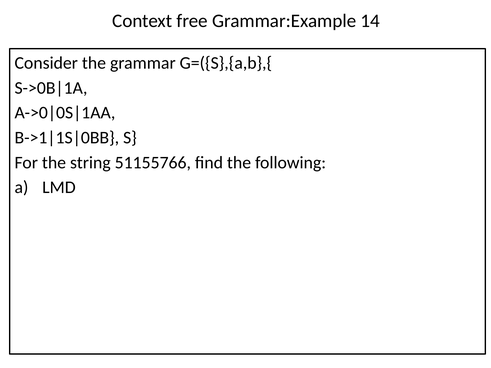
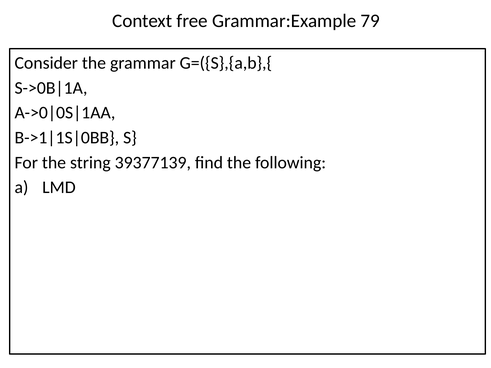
14: 14 -> 79 (370, 21)
51155766: 51155766 -> 39377139 (153, 163)
